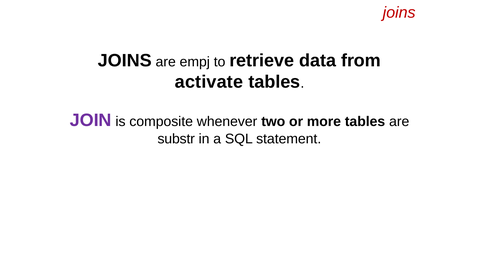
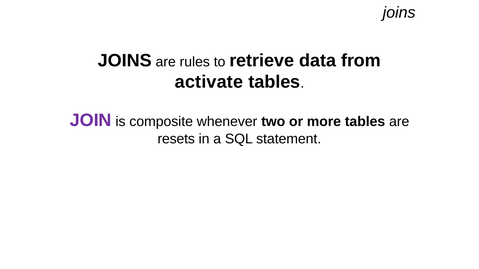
joins colour: red -> black (399, 12)
empj: empj -> rules (195, 62)
substr: substr -> resets (176, 139)
